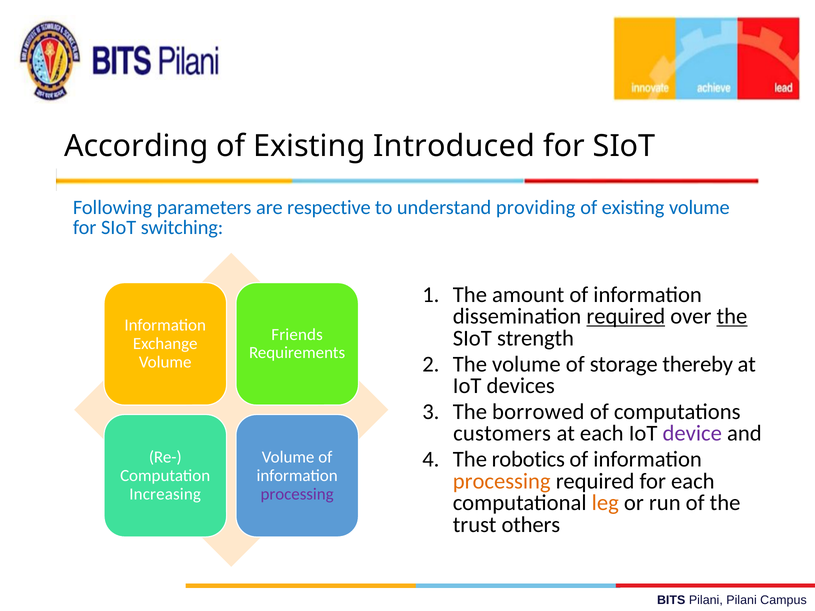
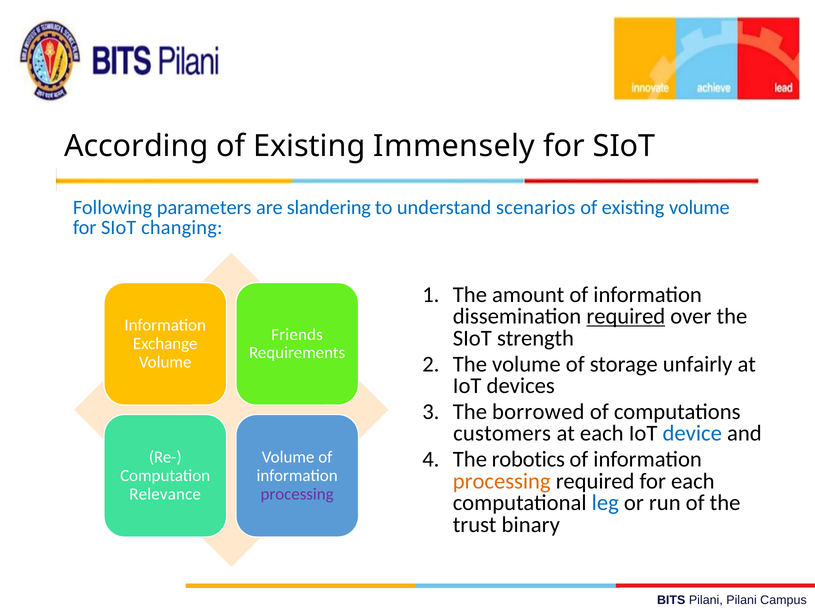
Introduced: Introduced -> Immensely (454, 146)
respective: respective -> slandering (329, 208)
providing: providing -> scenarios (536, 208)
switching: switching -> changing (182, 227)
the underline: present -> none (732, 316)
thereby: thereby -> unfairly (698, 364)
device colour: purple -> blue (692, 434)
Increasing: Increasing -> Relevance (165, 494)
leg colour: orange -> blue (605, 503)
others: others -> binary (531, 525)
